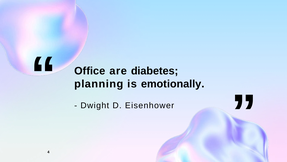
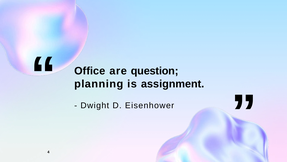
diabetes: diabetes -> question (155, 71)
emotionally: emotionally -> assignment (173, 84)
